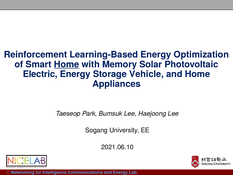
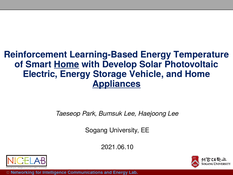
Optimization: Optimization -> Temperature (201, 55)
Memory: Memory -> Develop (120, 64)
Appliances underline: none -> present (116, 84)
